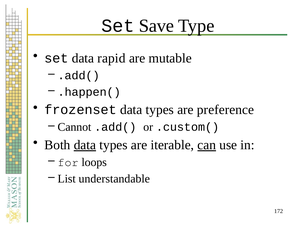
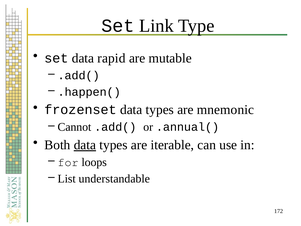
Save: Save -> Link (156, 26)
preference: preference -> mnemonic (225, 110)
.custom(: .custom( -> .annual( (188, 127)
can underline: present -> none (207, 145)
